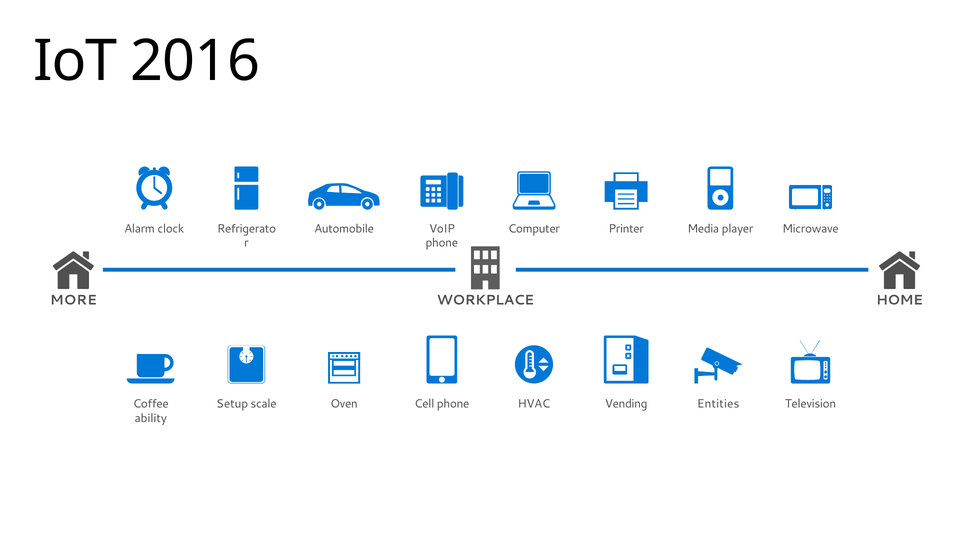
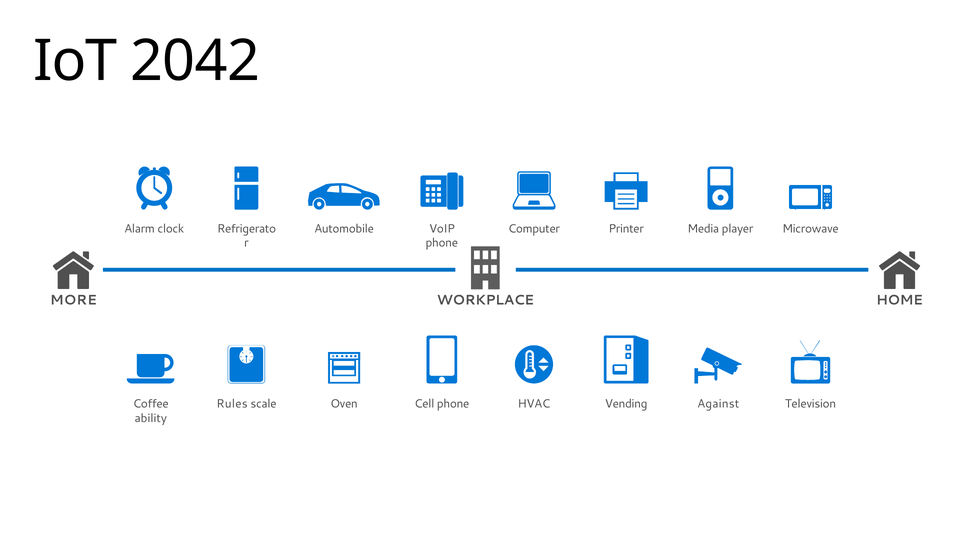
2016: 2016 -> 2042 (195, 61)
Setup: Setup -> Rules (232, 404)
Entities: Entities -> Against (718, 404)
